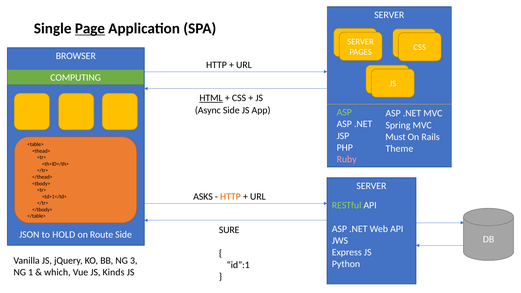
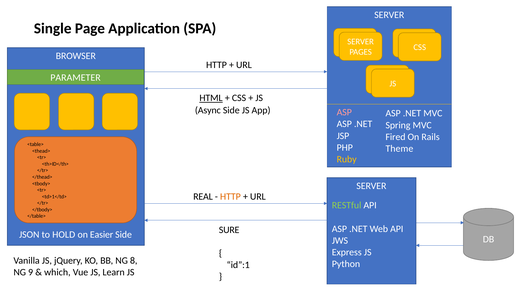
Page underline: present -> none (90, 28)
COMPUTING: COMPUTING -> PARAMETER (76, 78)
ASP colour: light green -> pink (344, 112)
Must: Must -> Fired (395, 137)
Ruby colour: pink -> yellow (347, 159)
ASKS: ASKS -> REAL (203, 197)
Route: Route -> Easier (102, 235)
3: 3 -> 8 (134, 261)
1: 1 -> 9 (31, 272)
Kinds: Kinds -> Learn (114, 272)
